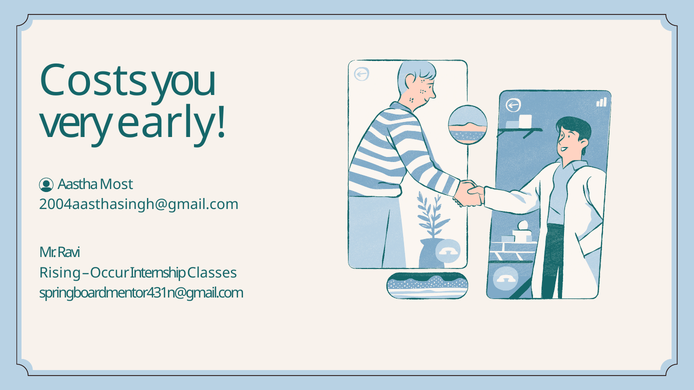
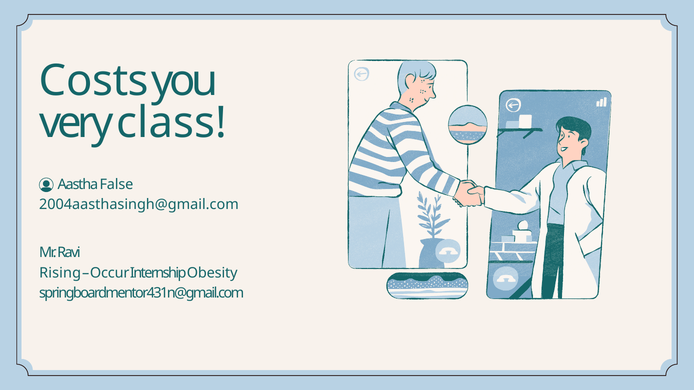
early: early -> class (172, 123)
Most: Most -> False (116, 185)
Classes: Classes -> Obesity (212, 273)
